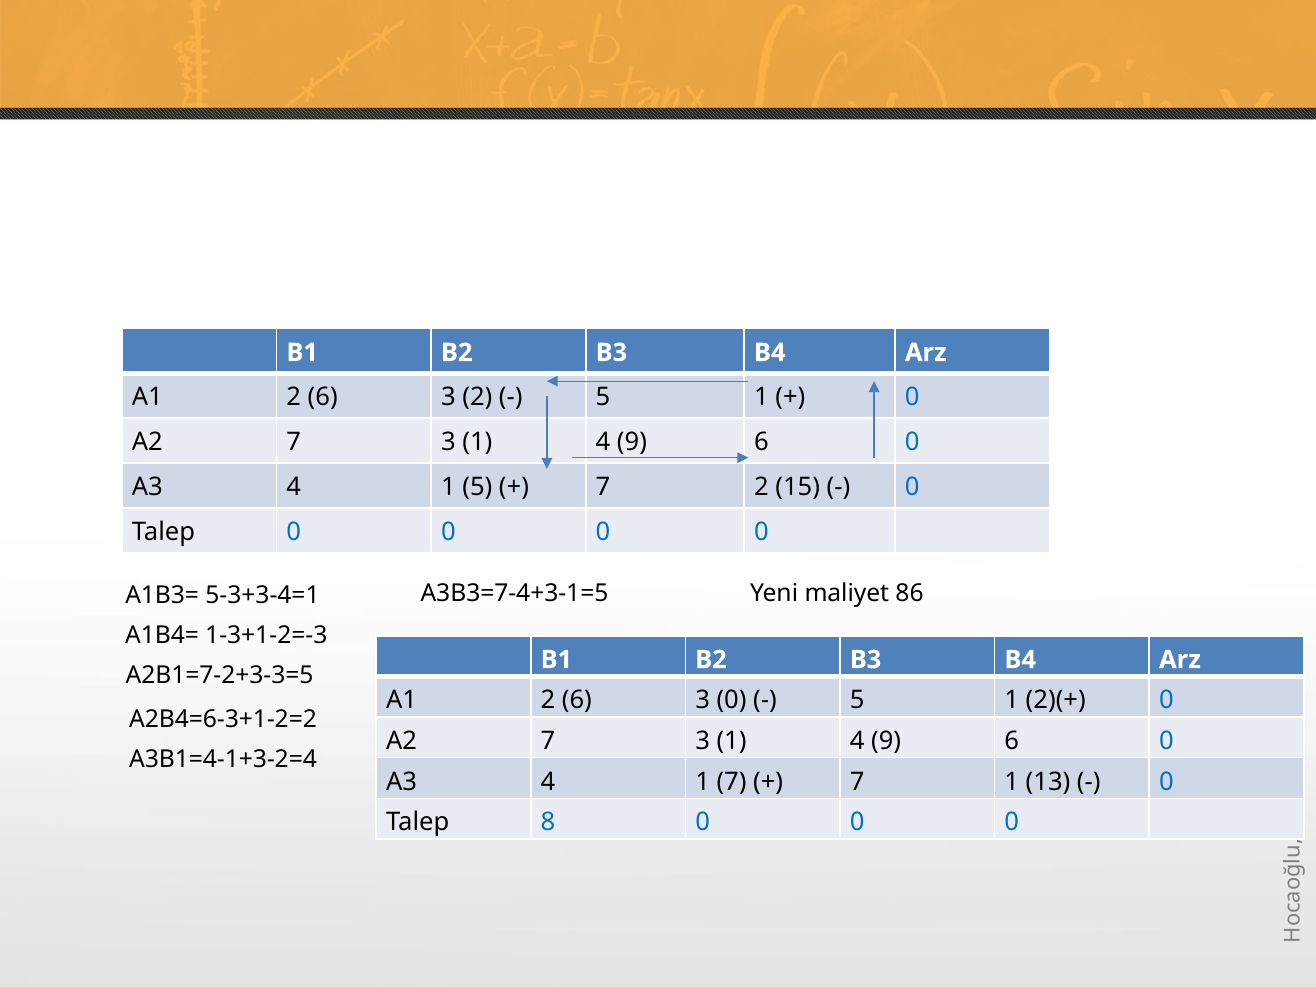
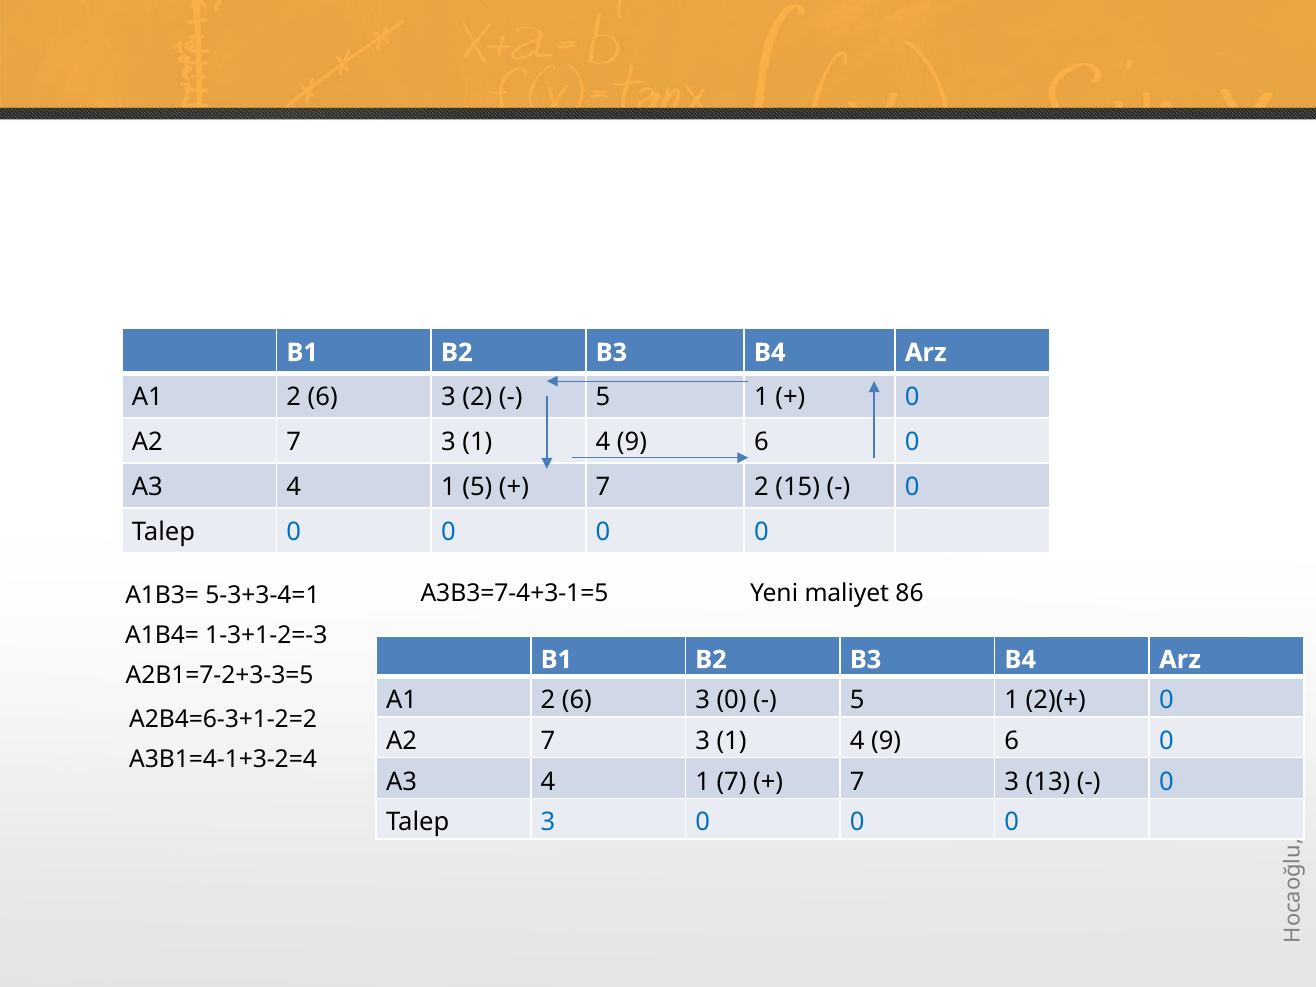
1: 1 -> 3 (1012, 782)
Talep 8: 8 -> 3 (548, 822)
